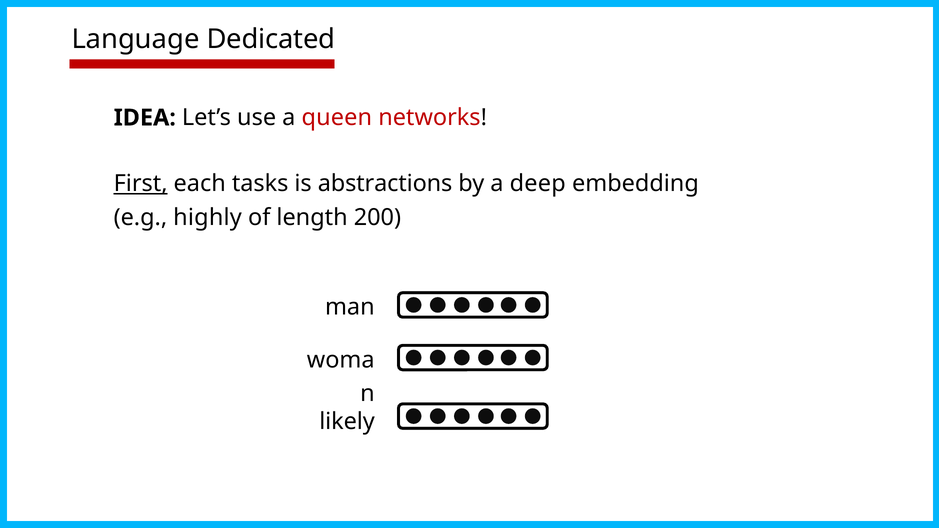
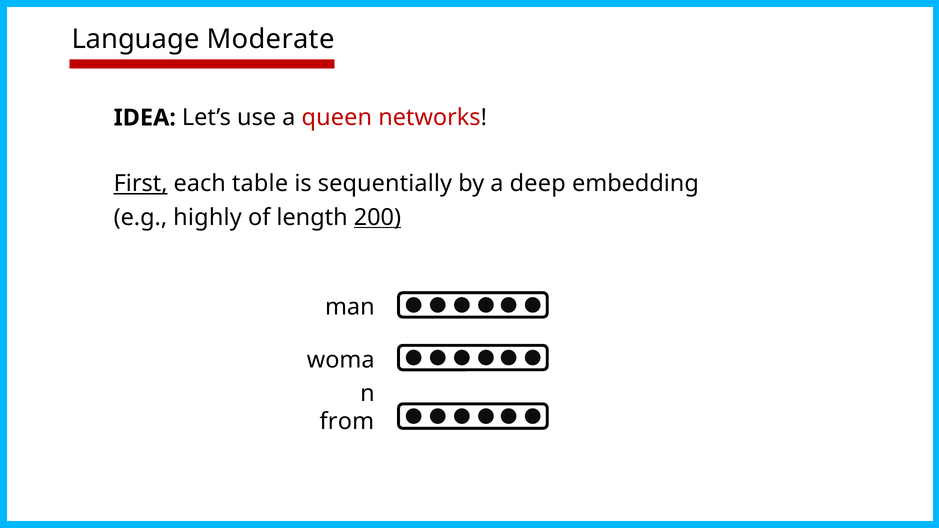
Dedicated: Dedicated -> Moderate (271, 39)
tasks: tasks -> table (260, 184)
abstractions: abstractions -> sequentially (385, 184)
200 underline: none -> present (377, 217)
likely: likely -> from (347, 422)
